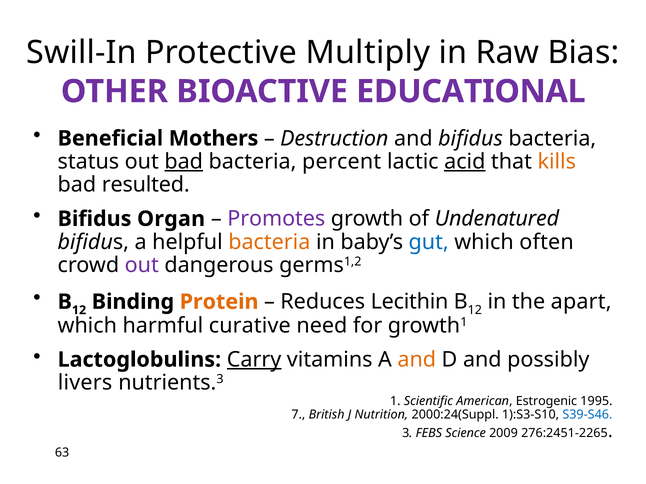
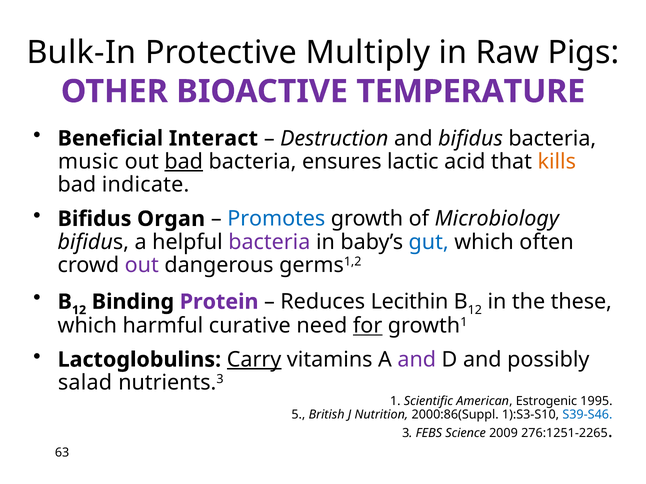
Swill-In: Swill-In -> Bulk-In (81, 53)
Bias: Bias -> Pigs (583, 53)
EDUCATIONAL: EDUCATIONAL -> TEMPERATURE (471, 92)
Mothers: Mothers -> Interact (213, 139)
status: status -> music (88, 162)
percent: percent -> ensures (342, 162)
acid underline: present -> none (465, 162)
resulted: resulted -> indicate (146, 185)
Promotes colour: purple -> blue (276, 219)
Undenatured: Undenatured -> Microbiology (497, 219)
bacteria colour: orange -> purple (269, 242)
Protein colour: orange -> purple (219, 302)
apart: apart -> these (581, 302)
for underline: none -> present (368, 326)
and colour: orange -> purple (417, 360)
livers: livers -> salad (85, 383)
7: 7 -> 5 (298, 415)
2000:24(Suppl: 2000:24(Suppl -> 2000:86(Suppl (455, 415)
276:2451-2265: 276:2451-2265 -> 276:1251-2265 (564, 434)
